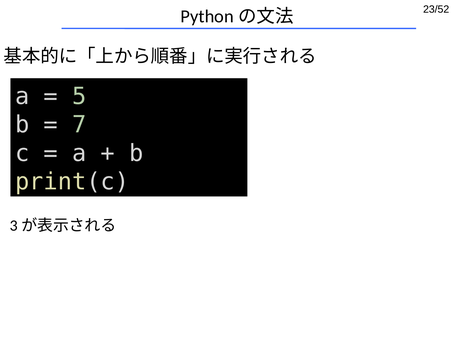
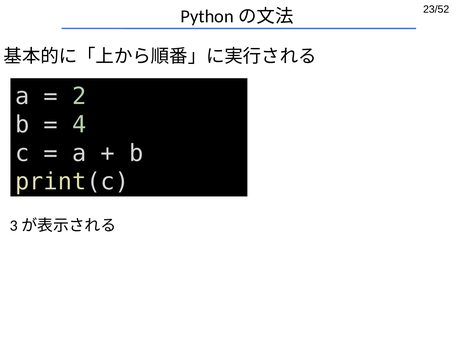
5: 5 -> 2 (79, 97)
7: 7 -> 4 (79, 125)
